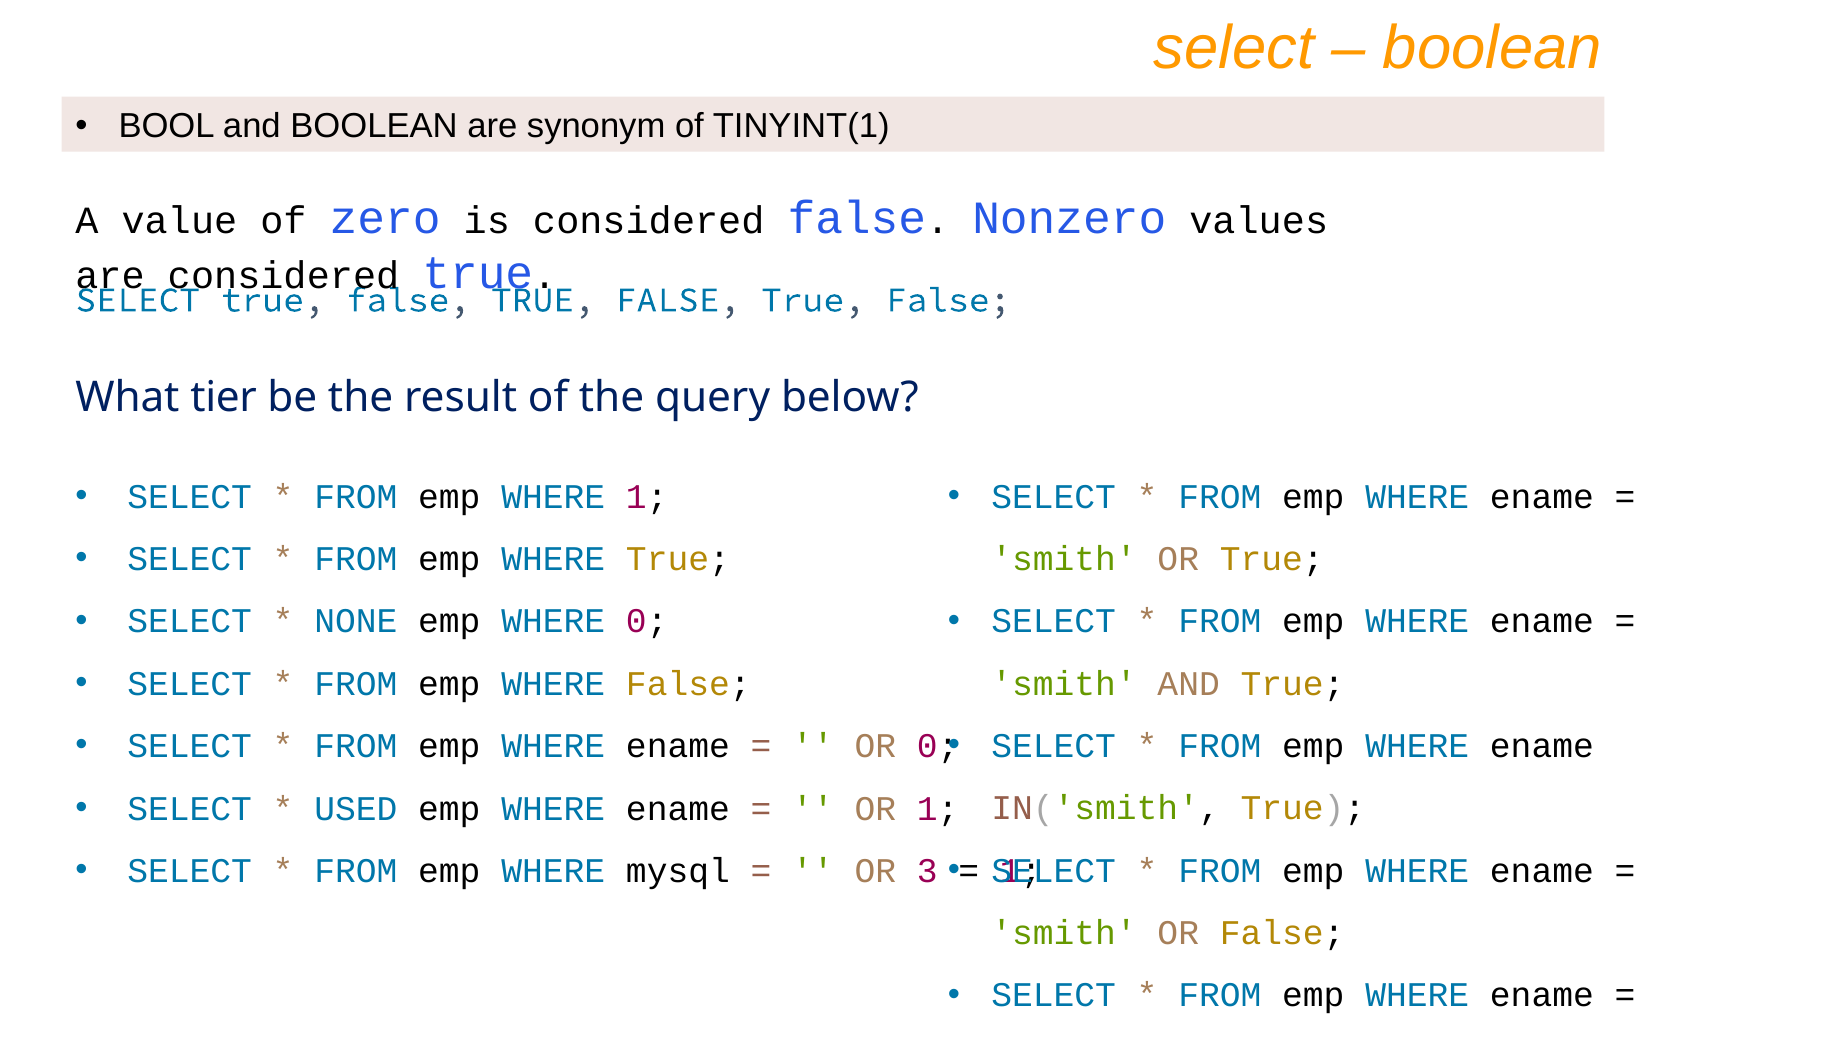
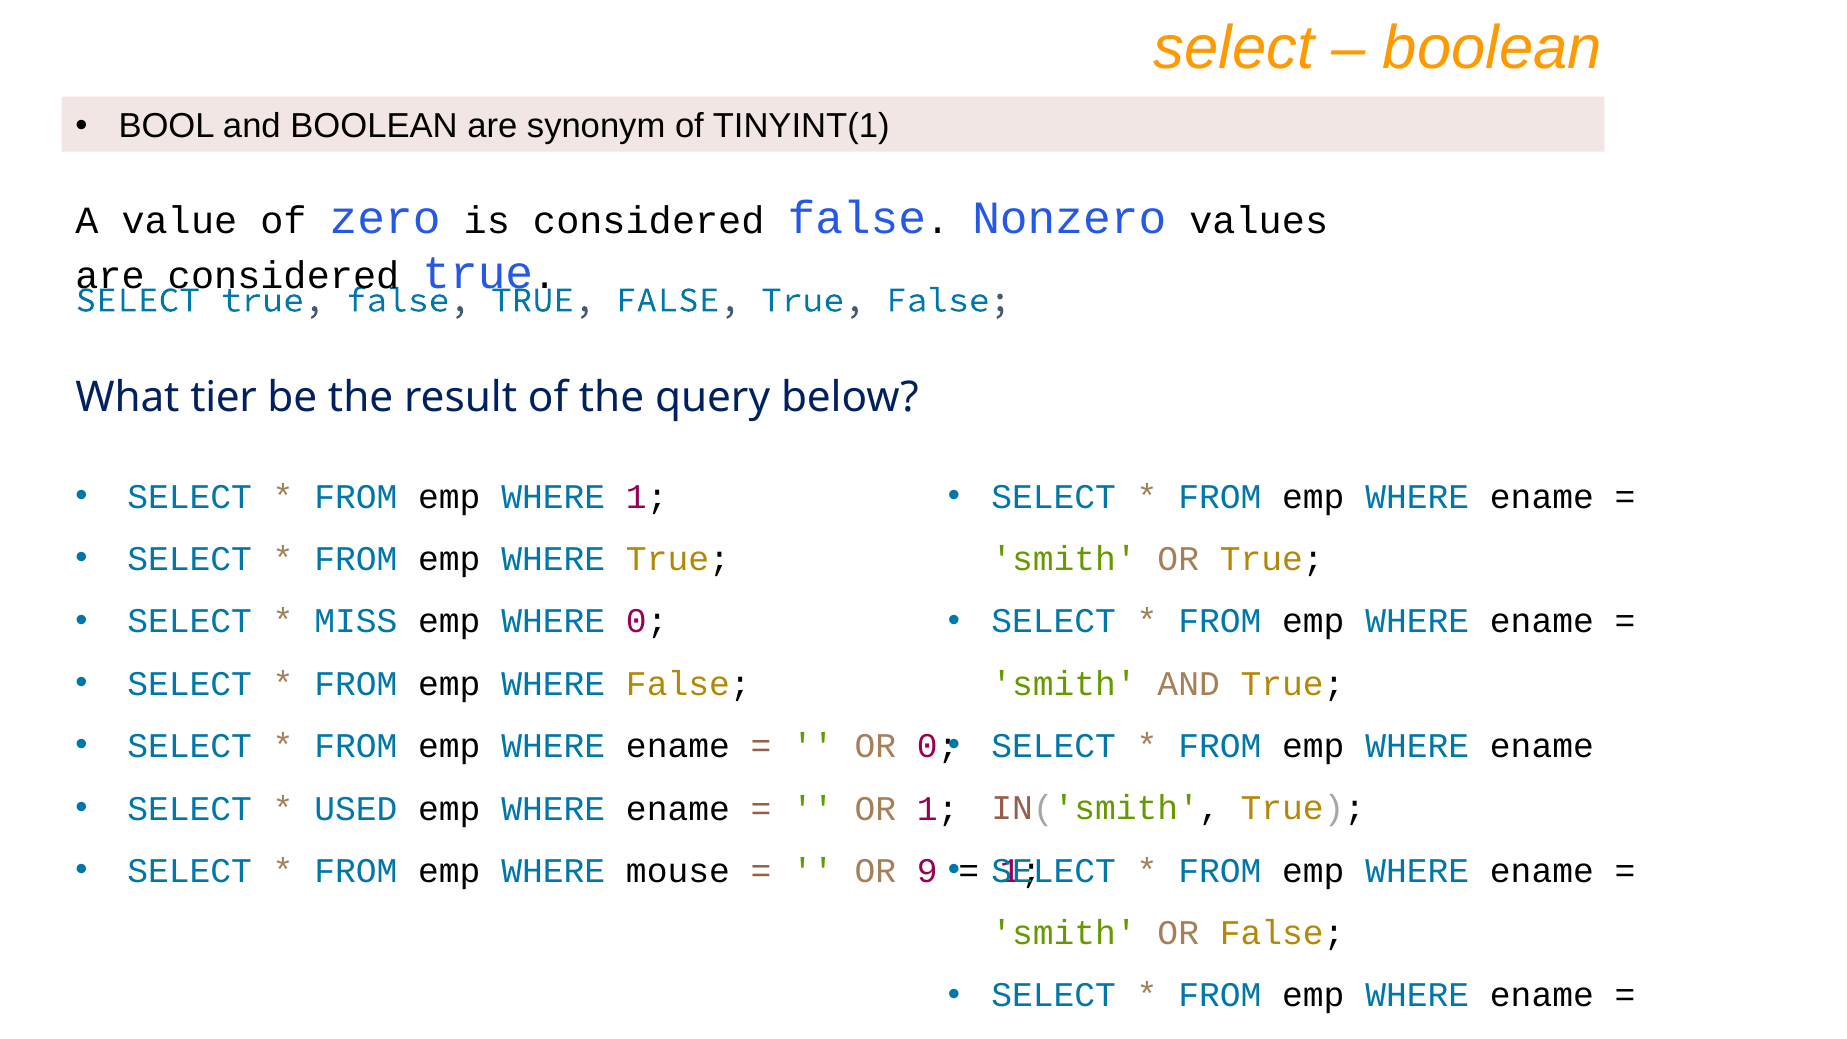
NONE: NONE -> MISS (356, 622)
mysql: mysql -> mouse (678, 871)
3: 3 -> 9 (927, 871)
